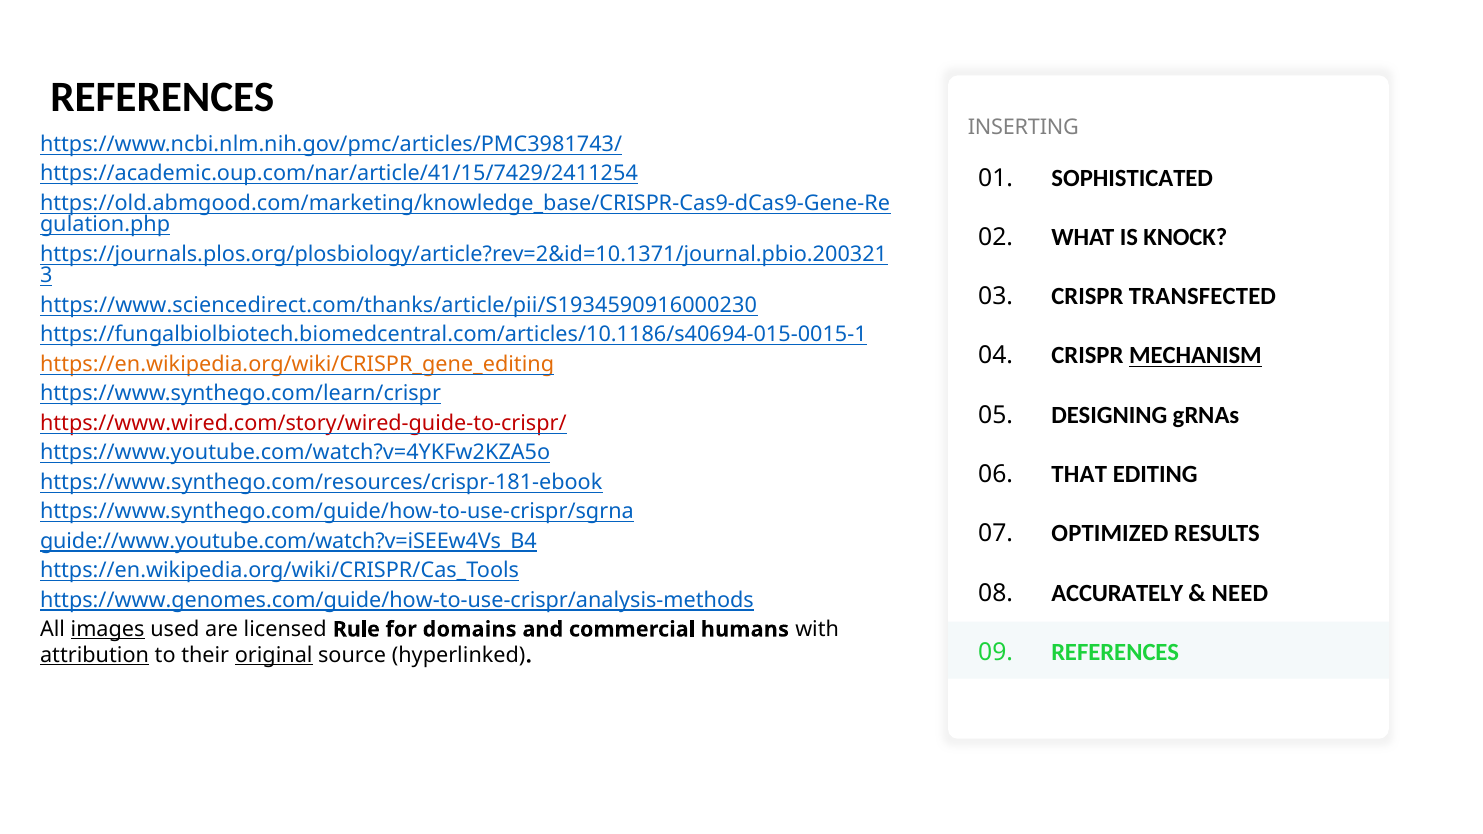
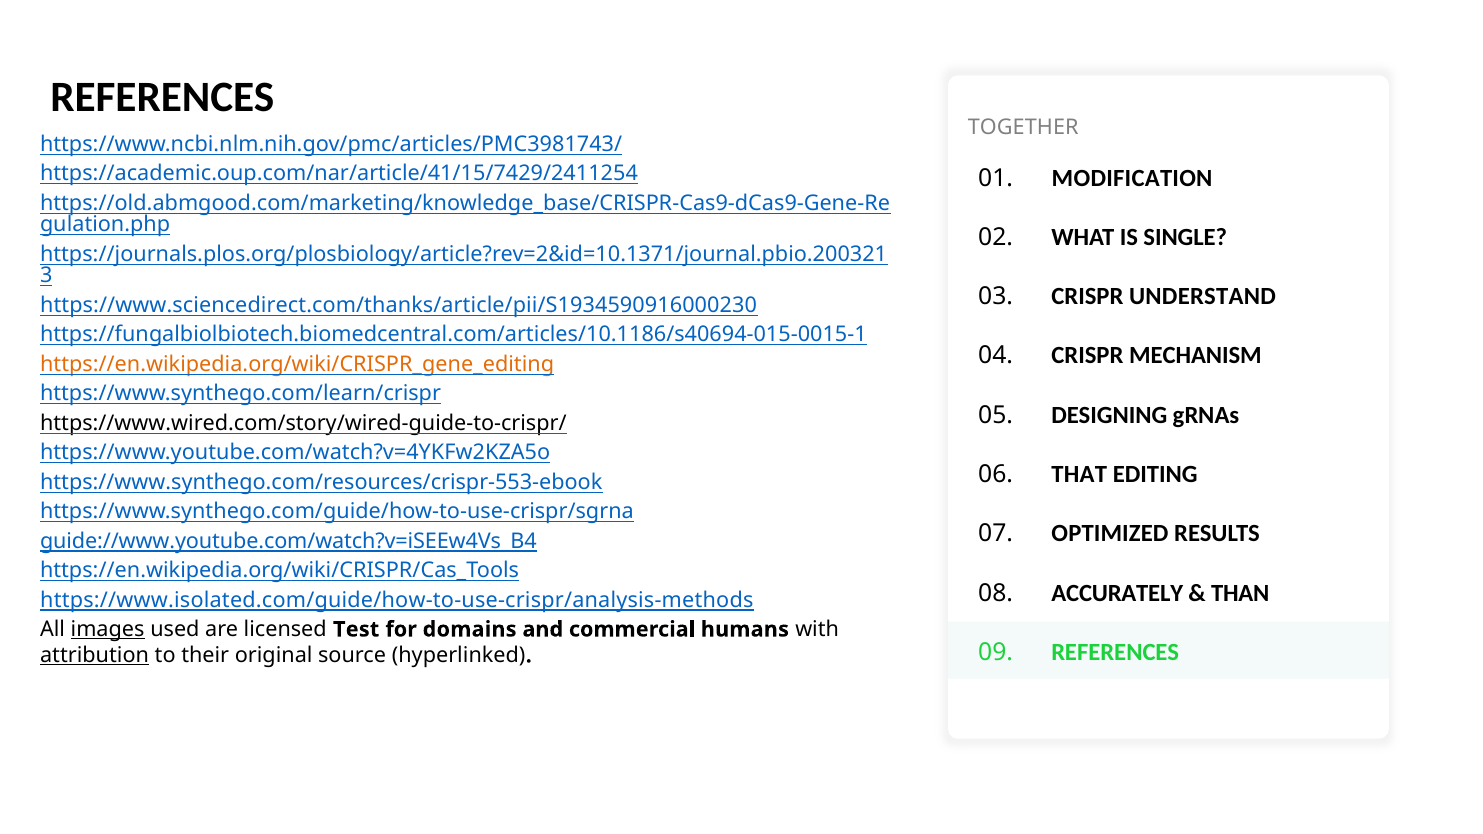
INSERTING: INSERTING -> TOGETHER (1023, 127)
SOPHISTICATED: SOPHISTICATED -> MODIFICATION (1132, 178)
KNOCK: KNOCK -> SINGLE (1185, 237)
TRANSFECTED: TRANSFECTED -> UNDERSTAND (1202, 297)
MECHANISM underline: present -> none (1195, 356)
https://www.wired.com/story/wired-guide-to-crispr/ colour: red -> black (303, 423)
https://www.synthego.com/resources/crispr-181-ebook: https://www.synthego.com/resources/crispr-181-ebook -> https://www.synthego.com/resources/crispr-553-ebook (321, 482)
NEED: NEED -> THAN (1240, 593)
https://www.genomes.com/guide/how-to-use-crispr/analysis-methods: https://www.genomes.com/guide/how-to-use-crispr/analysis-methods -> https://www.isolated.com/guide/how-to-use-crispr/analysis-methods (397, 600)
Rule: Rule -> Test (356, 630)
original underline: present -> none (274, 655)
